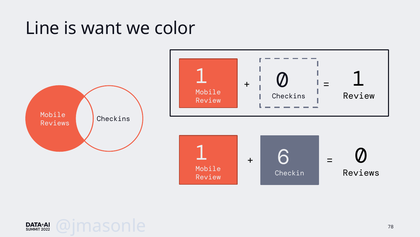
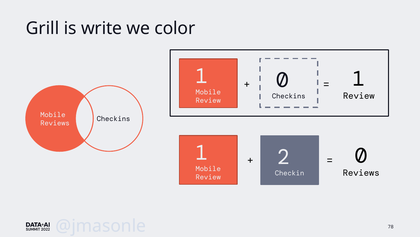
Line: Line -> Grill (43, 28)
want: want -> write (102, 28)
6: 6 -> 2 (283, 157)
